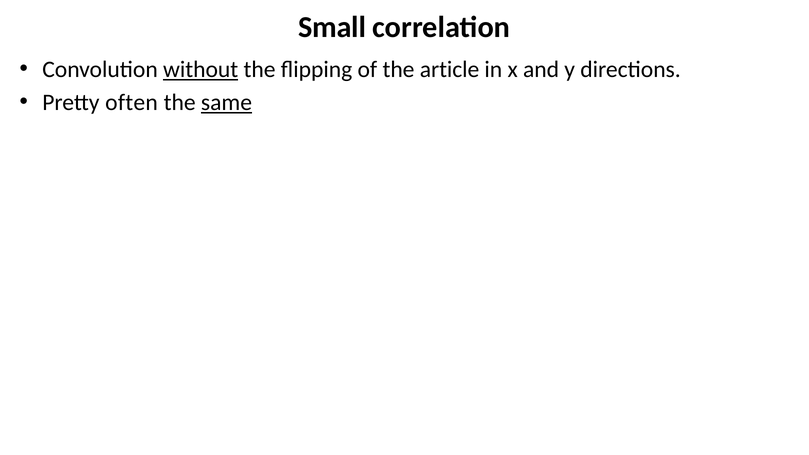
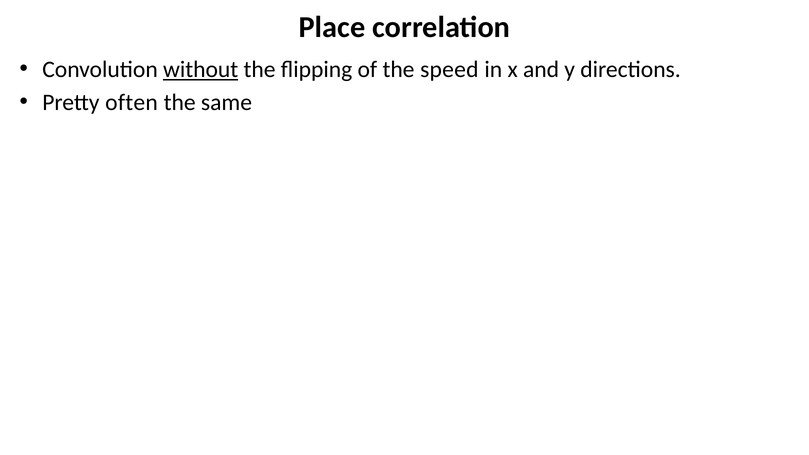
Small: Small -> Place (332, 27)
article: article -> speed (449, 69)
same underline: present -> none (227, 102)
